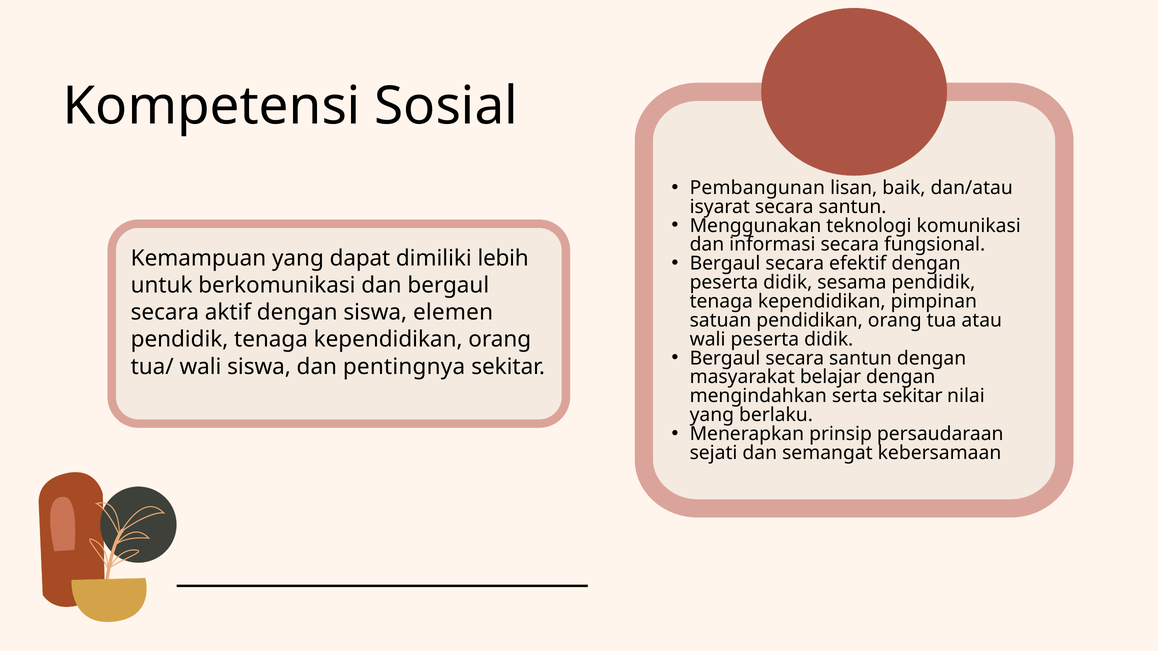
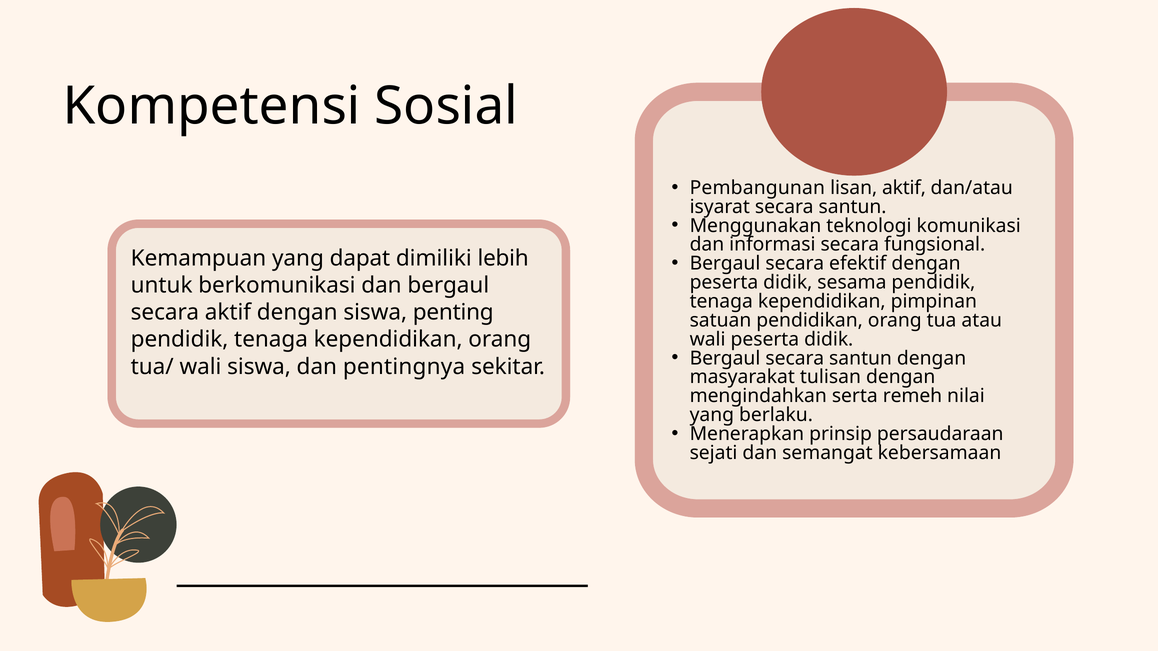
lisan baik: baik -> aktif (904, 188)
elemen: elemen -> penting (453, 313)
belajar: belajar -> tulisan (830, 377)
serta sekitar: sekitar -> remeh (912, 396)
